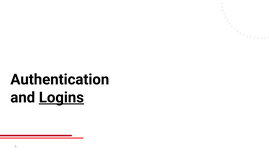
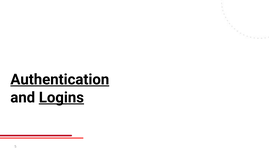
Authentication underline: none -> present (60, 79)
